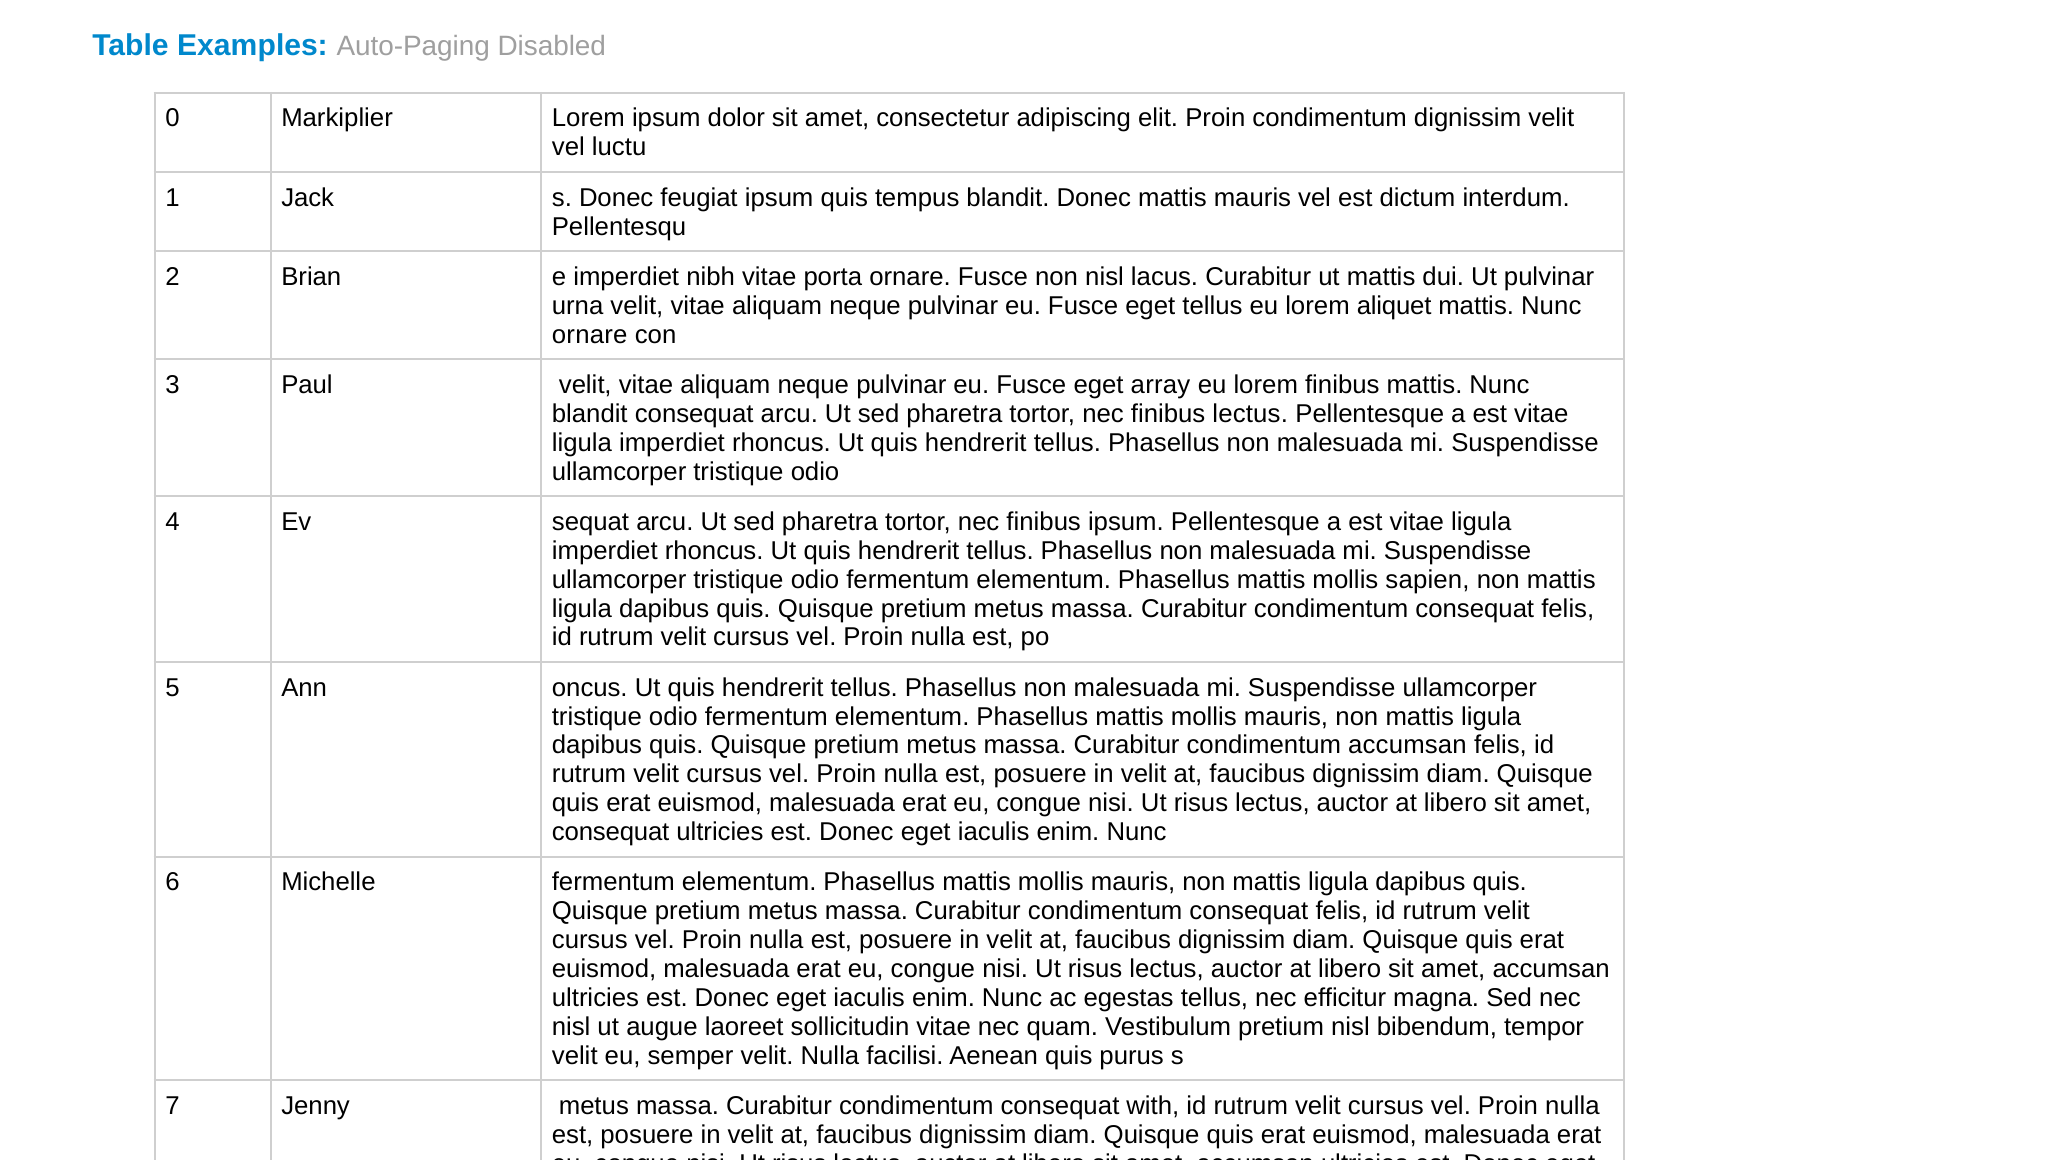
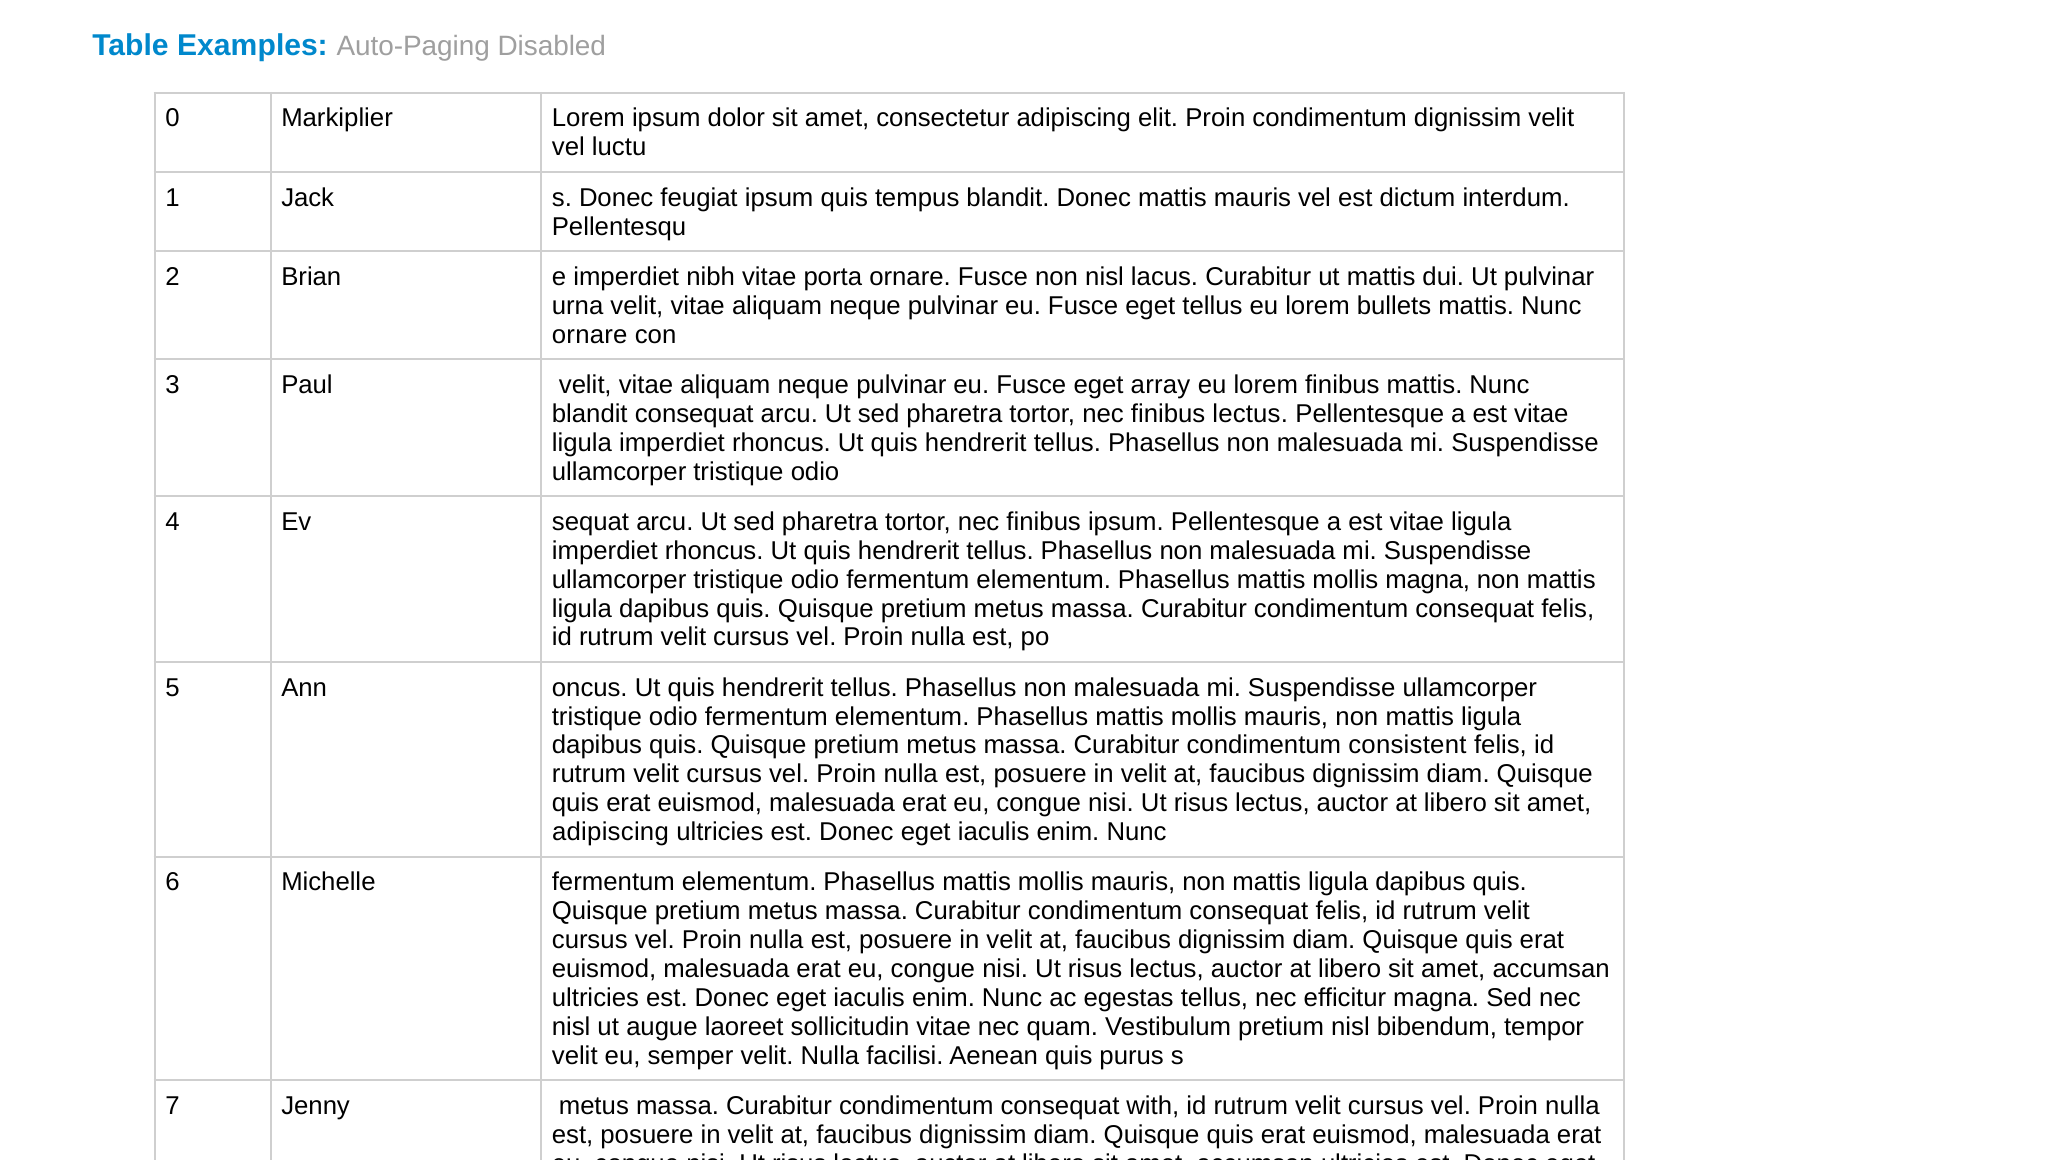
lorem aliquet: aliquet -> bullets (1394, 306)
mollis sapien: sapien -> magna (1428, 580)
condimentum accumsan: accumsan -> consistent (1407, 745)
consequat: consequat -> adipiscing (610, 832)
